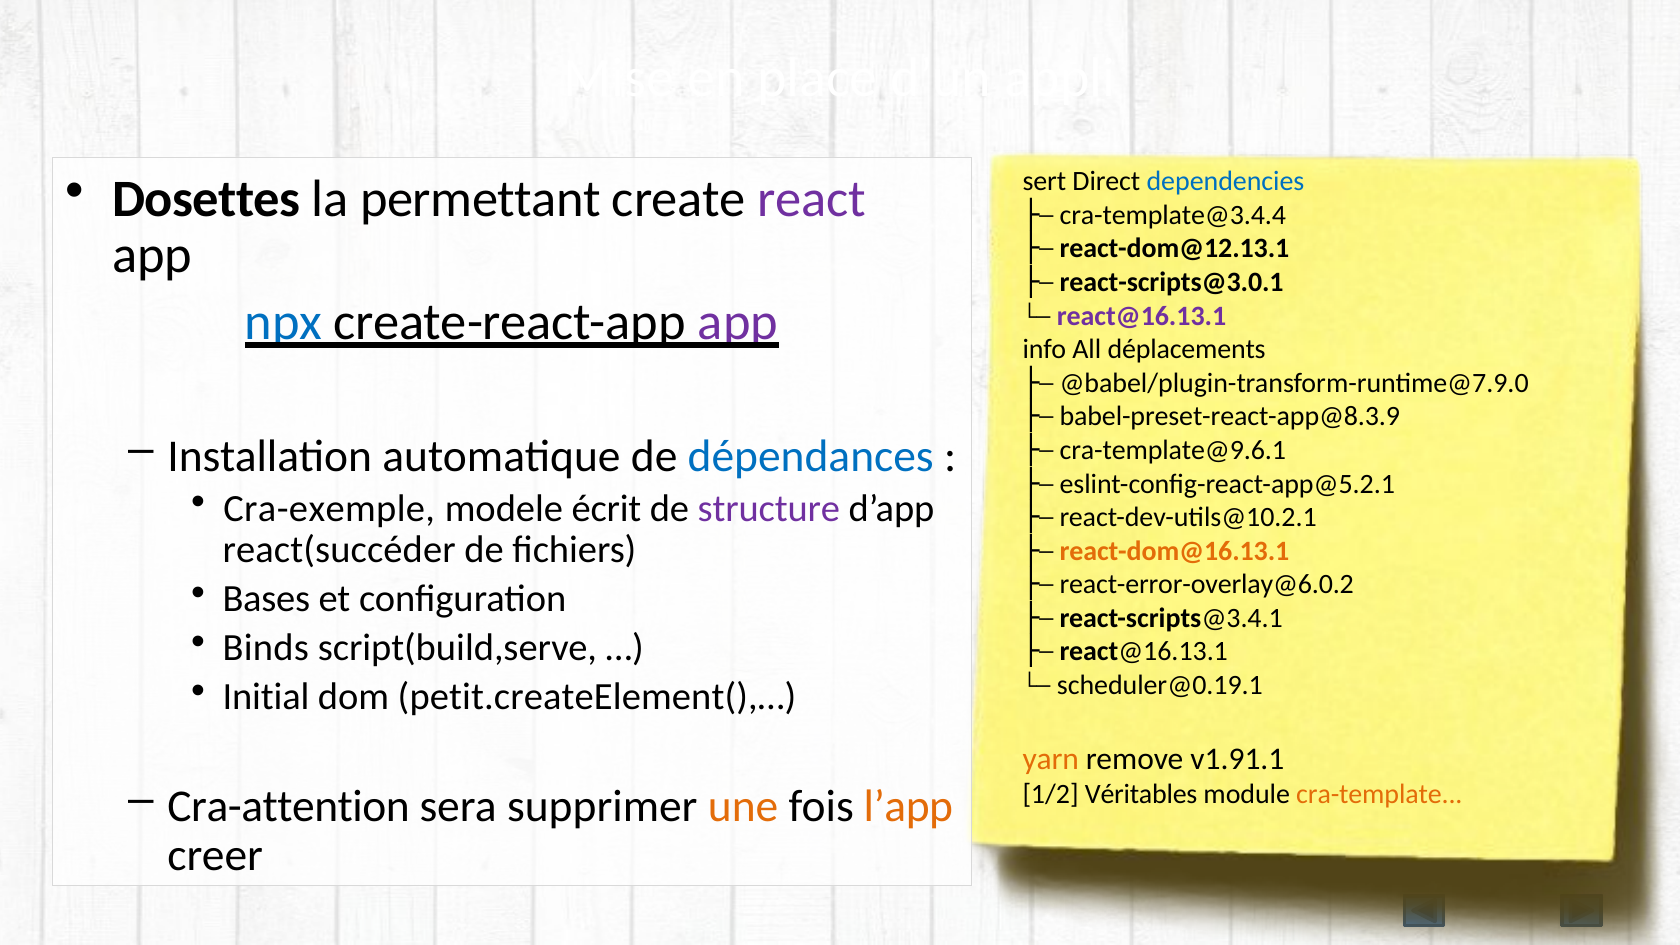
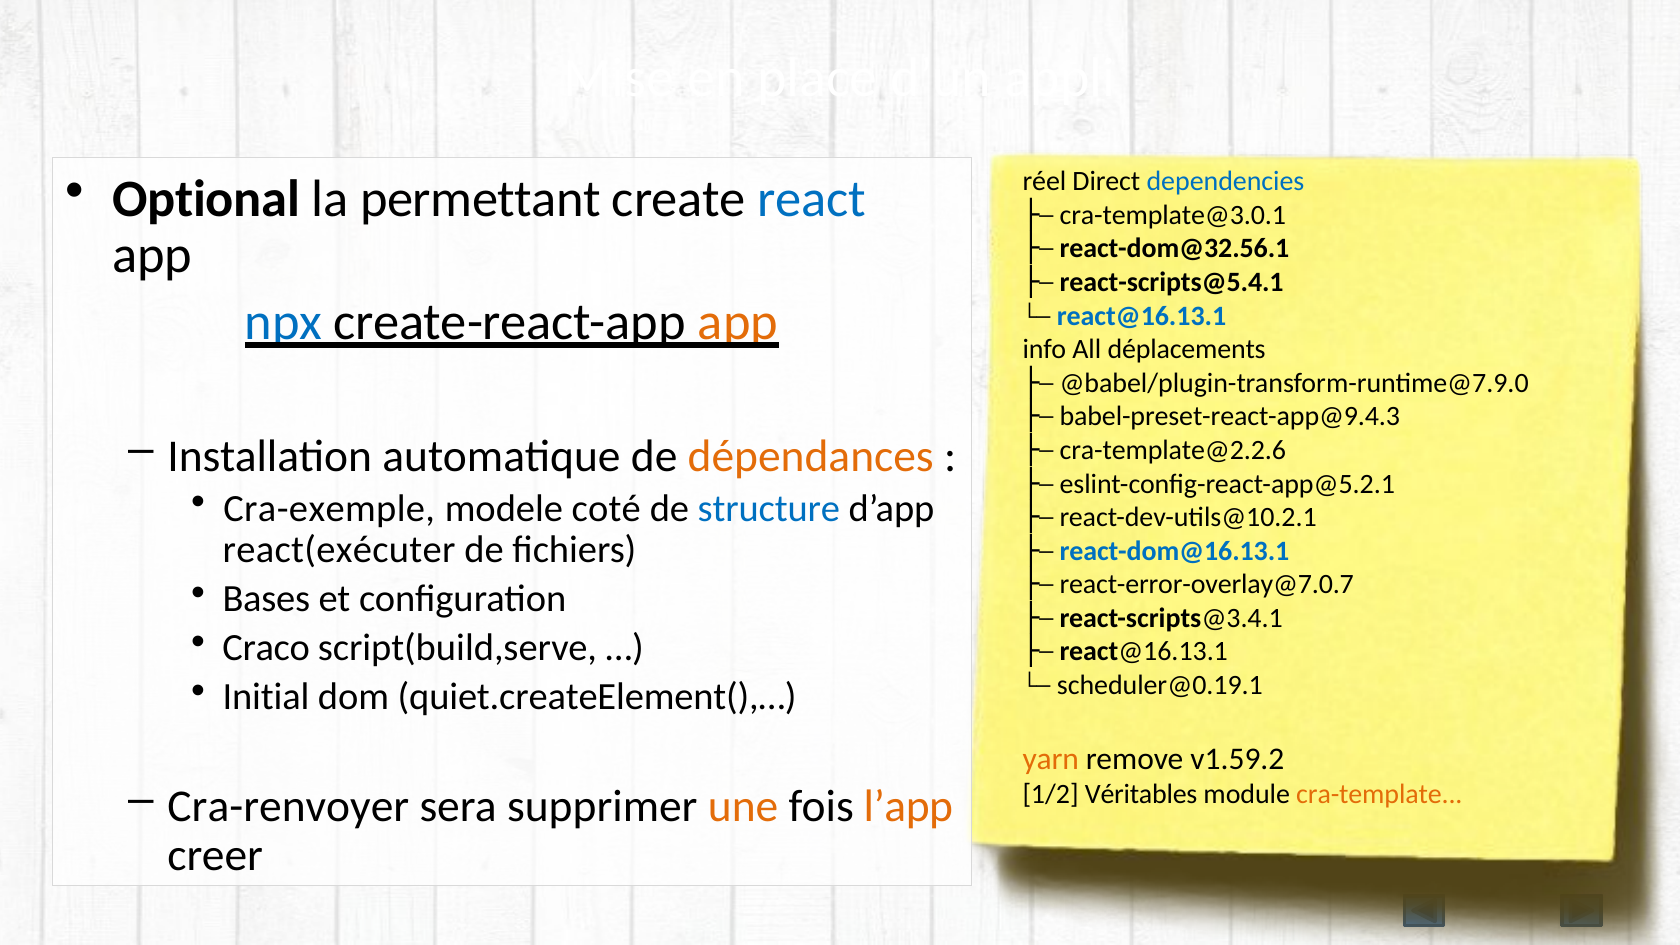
Dosettes: Dosettes -> Optional (206, 199)
react colour: purple -> blue (812, 199)
sert: sert -> réel (1044, 182)
cra-template@3.4.4: cra-template@3.4.4 -> cra-template@3.0.1 (1173, 215)
react-dom@12.13.1: react-dom@12.13.1 -> react-dom@32.56.1 (1174, 249)
react-scripts@3.0.1: react-scripts@3.0.1 -> react-scripts@5.4.1 (1172, 282)
app colour: purple -> orange (738, 322)
react@16.13.1 colour: purple -> blue (1142, 316)
babel-preset-react-app@8.3.9: babel-preset-react-app@8.3.9 -> babel-preset-react-app@9.4.3 (1230, 417)
dépendances colour: blue -> orange (811, 456)
cra-template@9.6.1: cra-template@9.6.1 -> cra-template@2.2.6 (1173, 450)
écrit: écrit -> coté (606, 508)
structure colour: purple -> blue (769, 508)
react(succéder: react(succéder -> react(exécuter (339, 550)
react-dom@16.13.1 colour: orange -> blue (1174, 551)
react-error-overlay@6.0.2: react-error-overlay@6.0.2 -> react-error-overlay@7.0.7 (1207, 585)
Binds: Binds -> Craco (266, 648)
petit.createElement(),…: petit.createElement(),… -> quiet.createElement(),… (597, 697)
v1.91.1: v1.91.1 -> v1.59.2 (1237, 759)
Cra-attention: Cra-attention -> Cra-renvoyer (288, 806)
